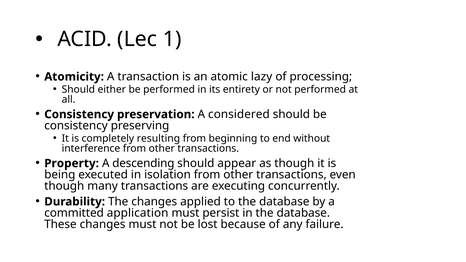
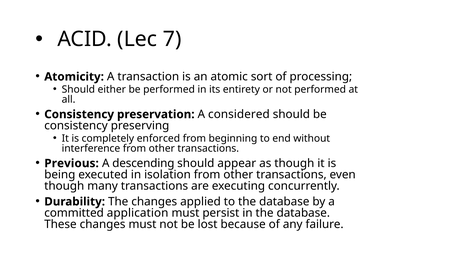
1: 1 -> 7 (172, 39)
lazy: lazy -> sort (262, 77)
resulting: resulting -> enforced (158, 139)
Property: Property -> Previous (72, 163)
